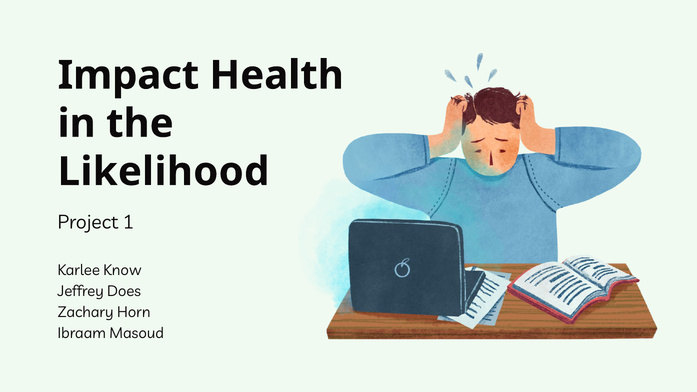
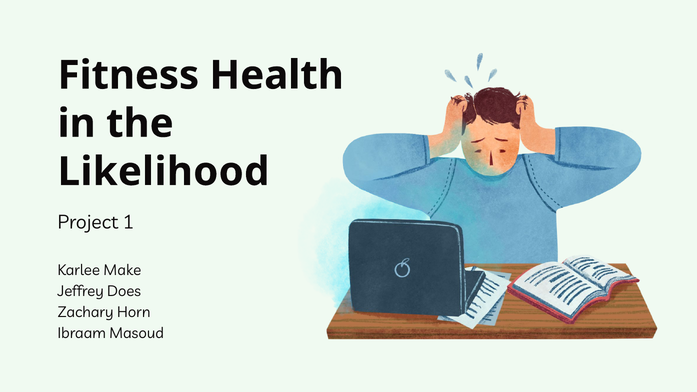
Impact: Impact -> Fitness (128, 75)
Know: Know -> Make (122, 270)
